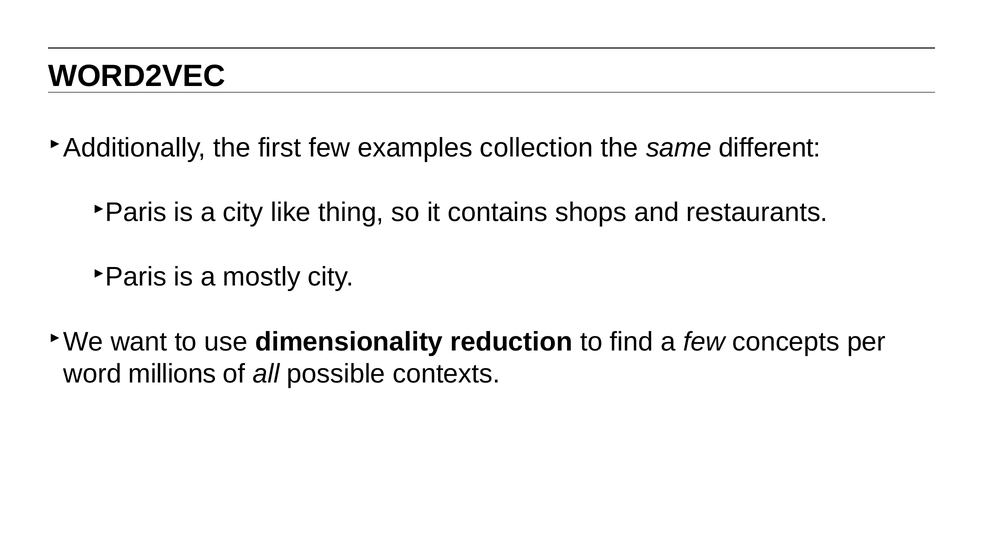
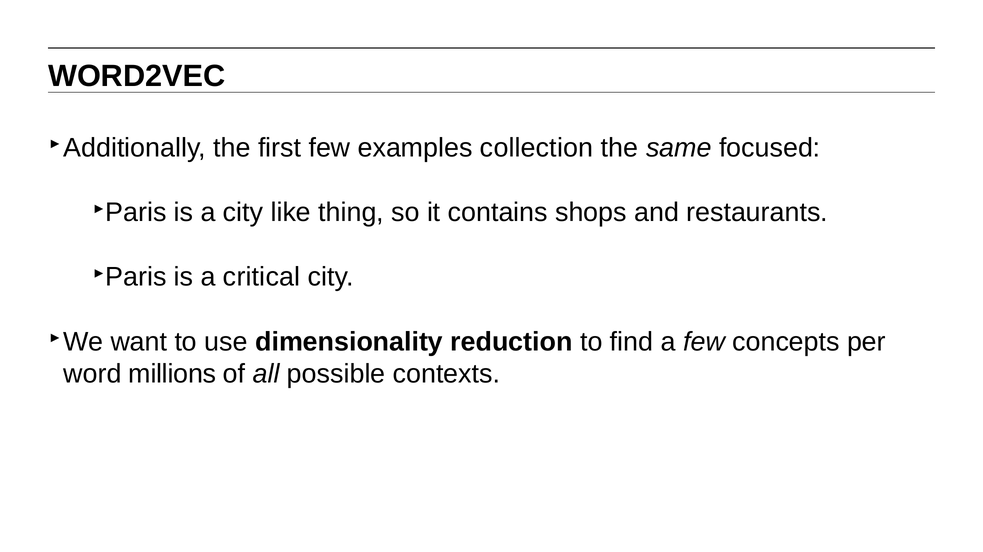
different: different -> focused (770, 148)
mostly: mostly -> critical (262, 277)
